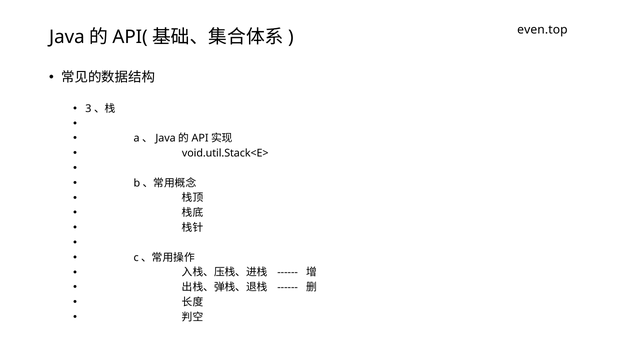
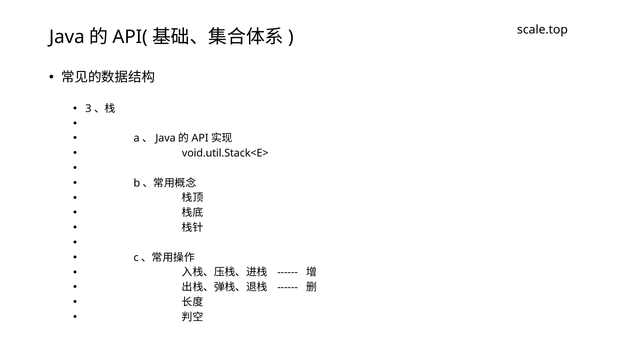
even.top: even.top -> scale.top (542, 30)
